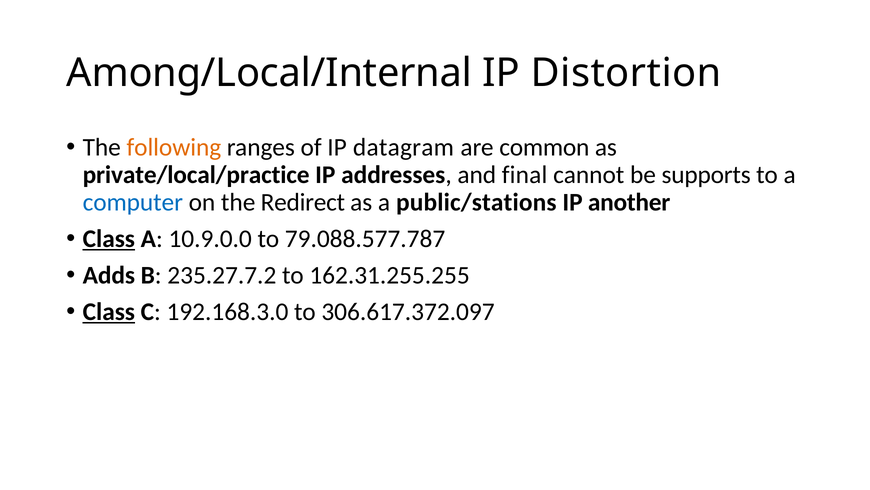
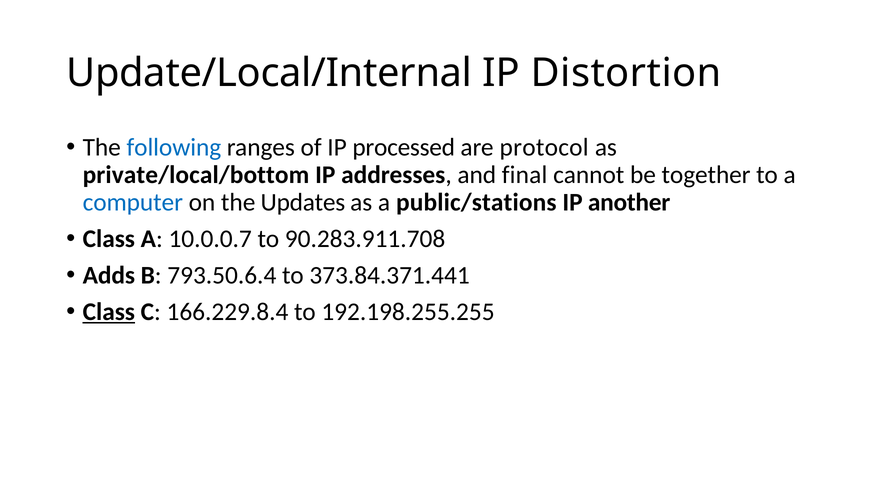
Among/Local/Internal: Among/Local/Internal -> Update/Local/Internal (269, 73)
following colour: orange -> blue (174, 147)
datagram: datagram -> processed (404, 147)
common: common -> protocol (544, 147)
private/local/practice: private/local/practice -> private/local/bottom (196, 175)
supports: supports -> together (706, 175)
Redirect: Redirect -> Updates (303, 202)
Class underline: present -> none (109, 238)
10.9.0.0: 10.9.0.0 -> 10.0.0.7 (210, 238)
79.088.577.787: 79.088.577.787 -> 90.283.911.708 (365, 238)
235.27.7.2: 235.27.7.2 -> 793.50.6.4 (222, 275)
162.31.255.255: 162.31.255.255 -> 373.84.371.441 (390, 275)
192.168.3.0: 192.168.3.0 -> 166.229.8.4 (227, 311)
306.617.372.097: 306.617.372.097 -> 192.198.255.255 (408, 311)
